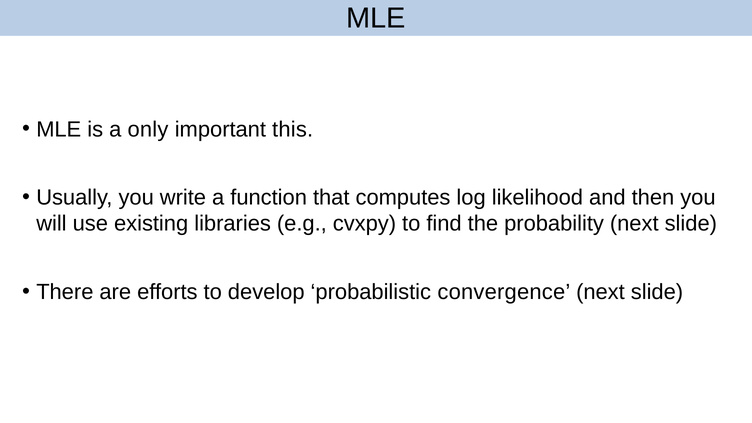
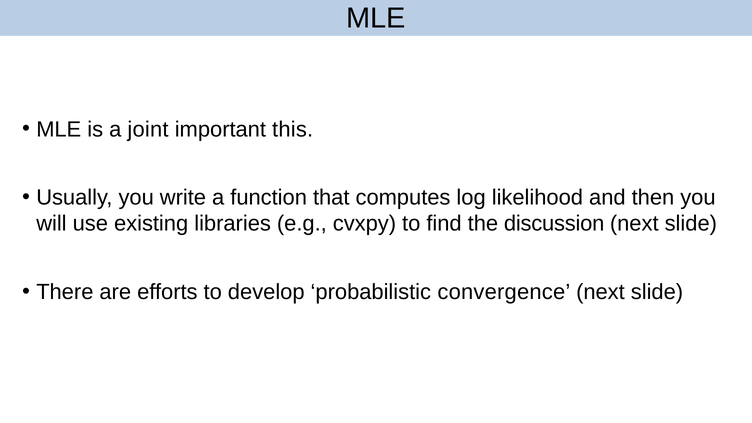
only: only -> joint (148, 129)
probability: probability -> discussion (554, 224)
